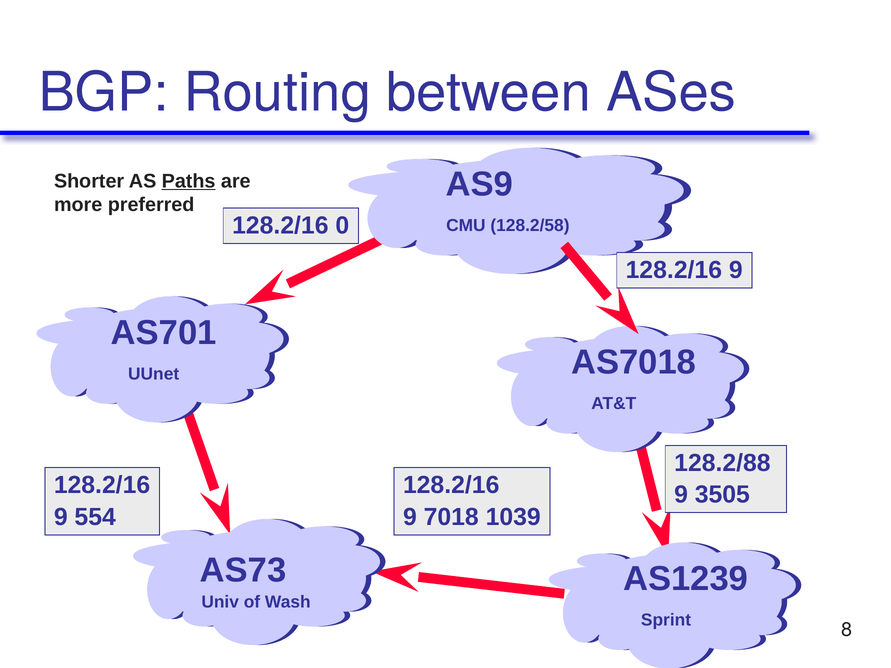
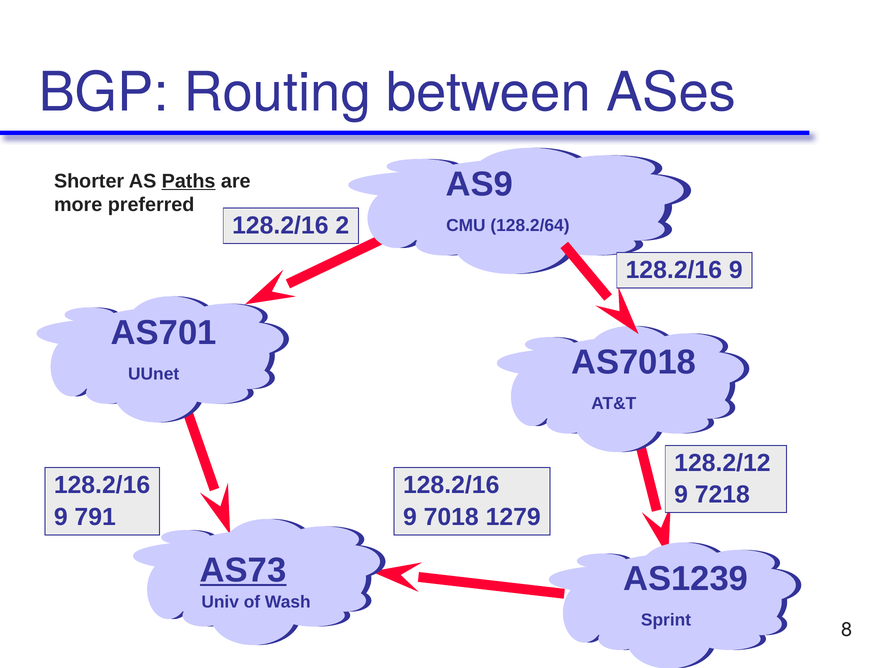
0: 0 -> 2 (342, 226)
128.2/58: 128.2/58 -> 128.2/64 (530, 226)
128.2/88: 128.2/88 -> 128.2/12 (722, 463)
3505: 3505 -> 7218 (722, 495)
554: 554 -> 791 (95, 517)
1039: 1039 -> 1279 (513, 517)
AS73 underline: none -> present (243, 570)
